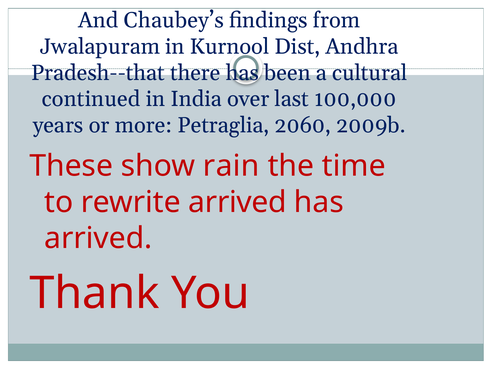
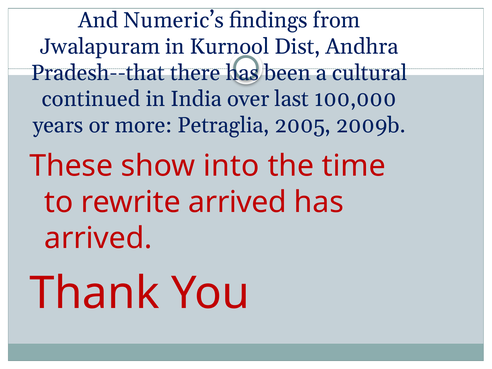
Chaubey’s: Chaubey’s -> Numeric’s (174, 20)
2060: 2060 -> 2005 (303, 125)
rain: rain -> into (231, 166)
